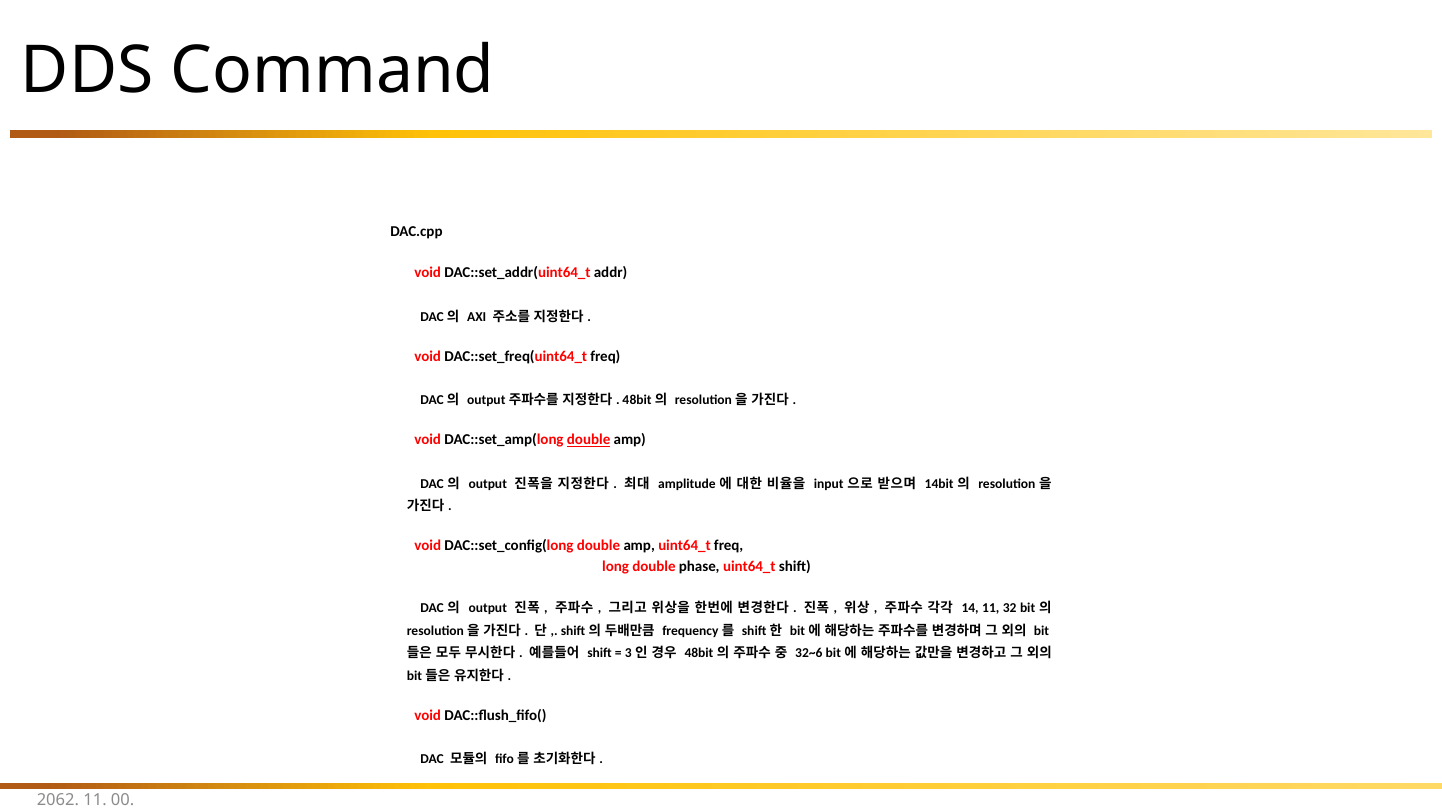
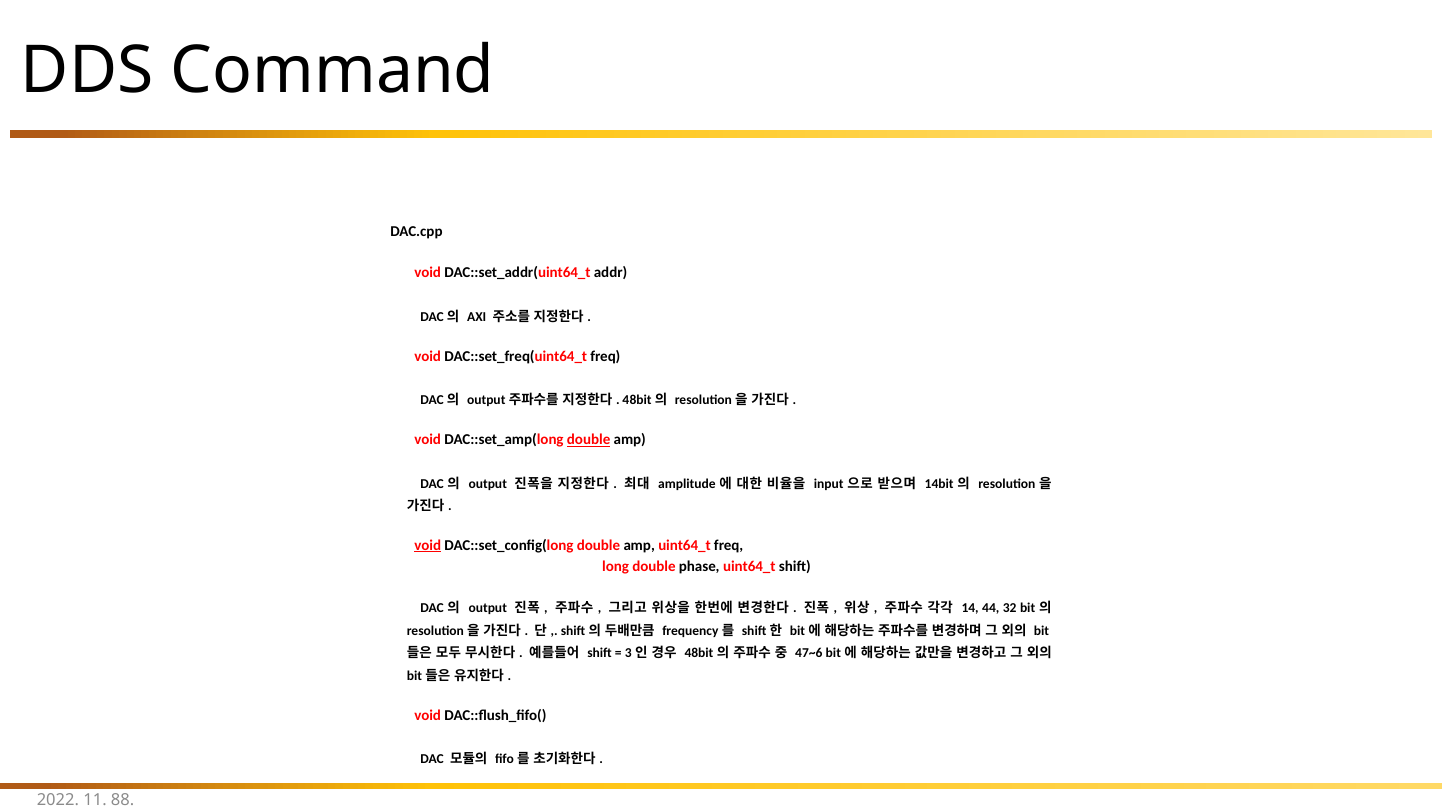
void underline: none -> present (428, 546)
14 11: 11 -> 44 (991, 608)
32~6: 32~6 -> 47~6 (809, 654)
2062: 2062 -> 2022 (58, 801)
00: 00 -> 88 (123, 801)
